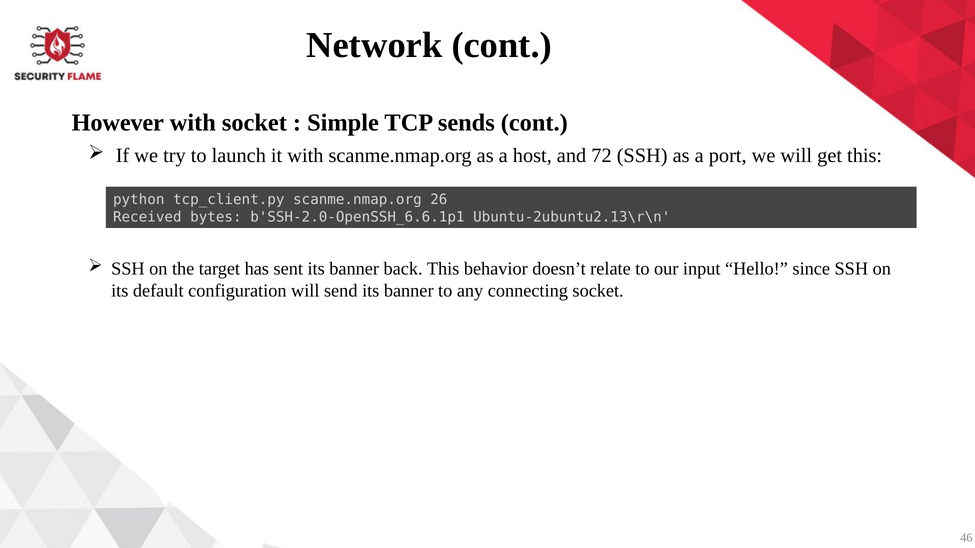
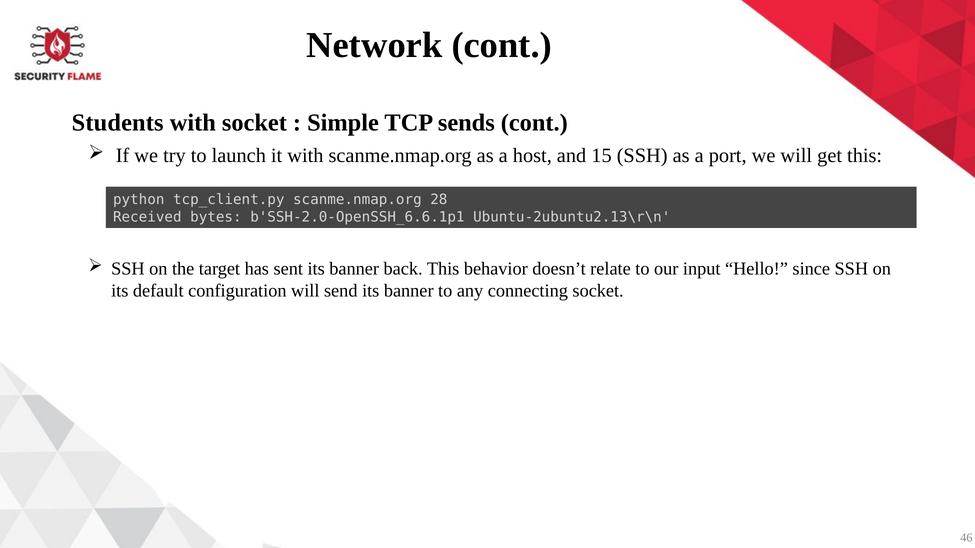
However: However -> Students (118, 123)
72: 72 -> 15 (602, 156)
26: 26 -> 28 (439, 200)
